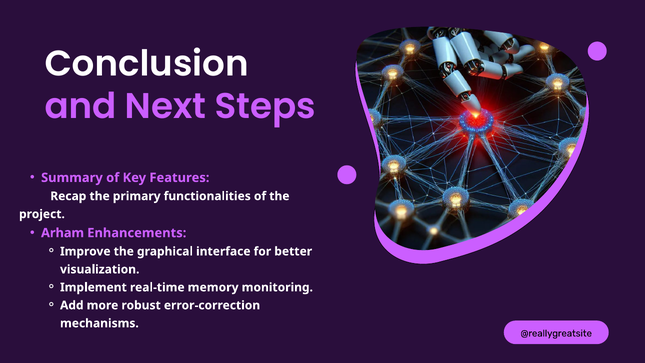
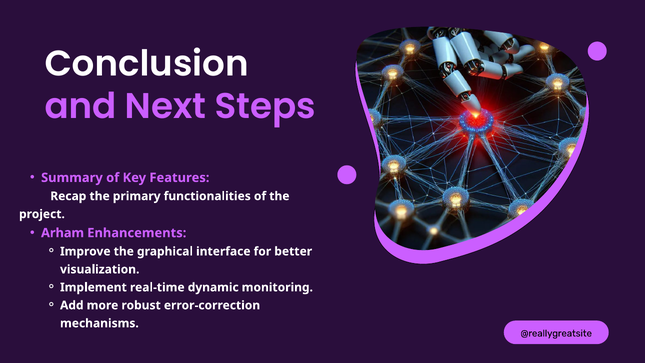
memory: memory -> dynamic (213, 287)
